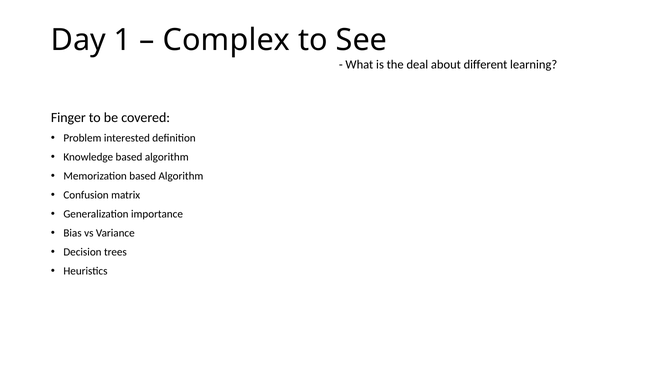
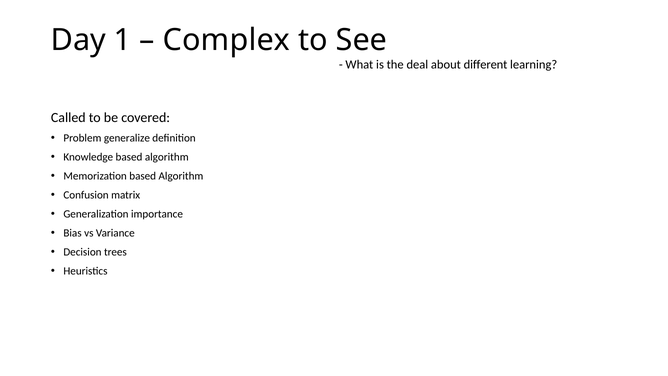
Finger: Finger -> Called (68, 118)
interested: interested -> generalize (127, 138)
